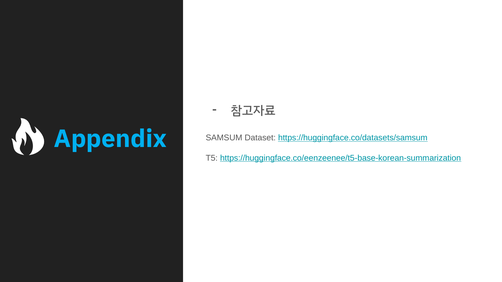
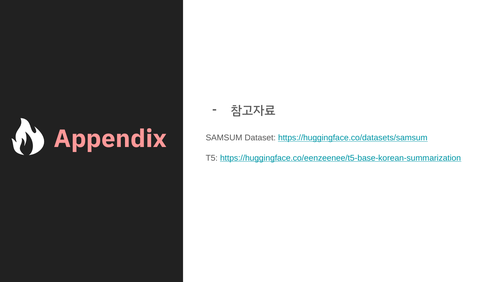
Appendix colour: light blue -> pink (110, 139)
